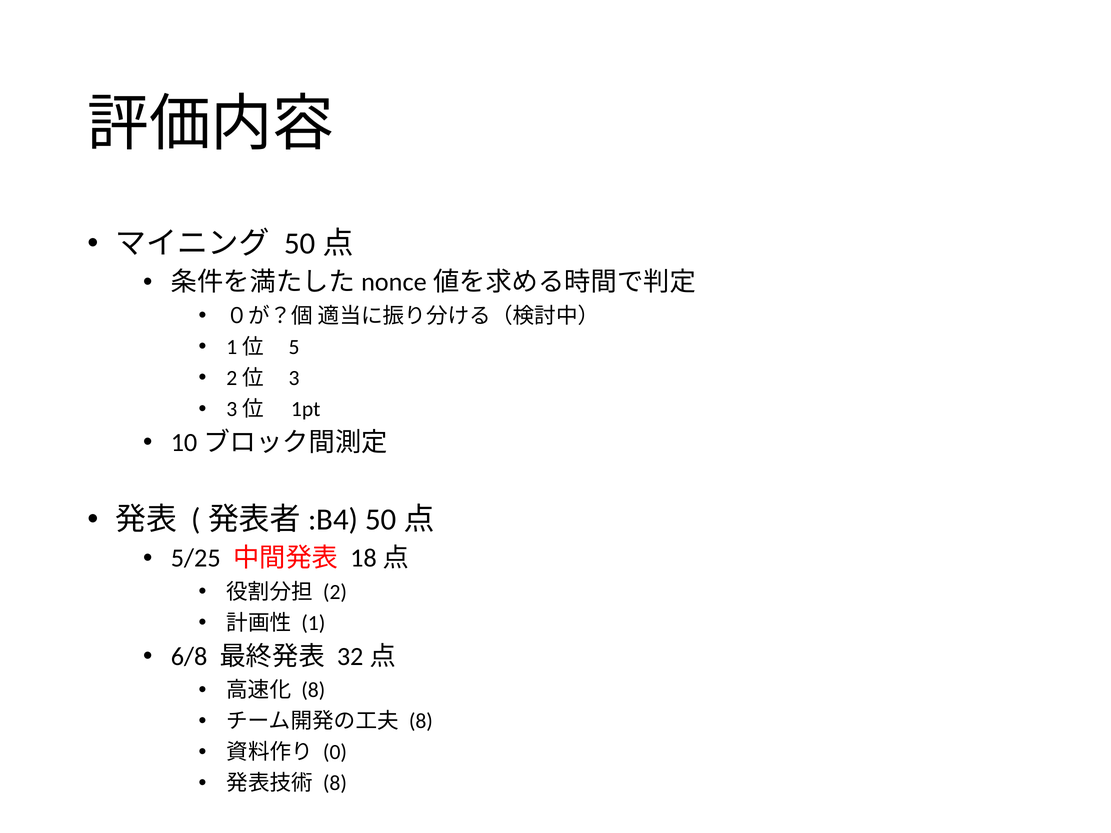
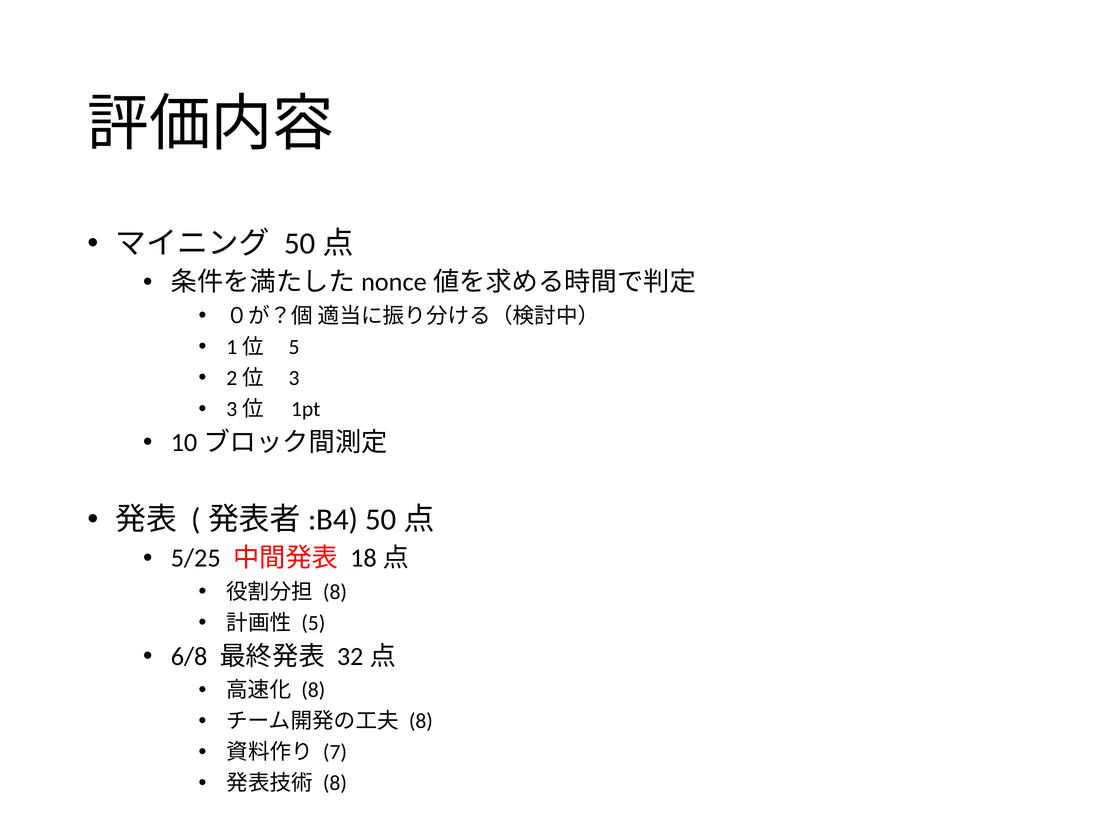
2: 2 -> 8 (335, 592)
1: 1 -> 5 (313, 623)
0: 0 -> 7 (335, 752)
